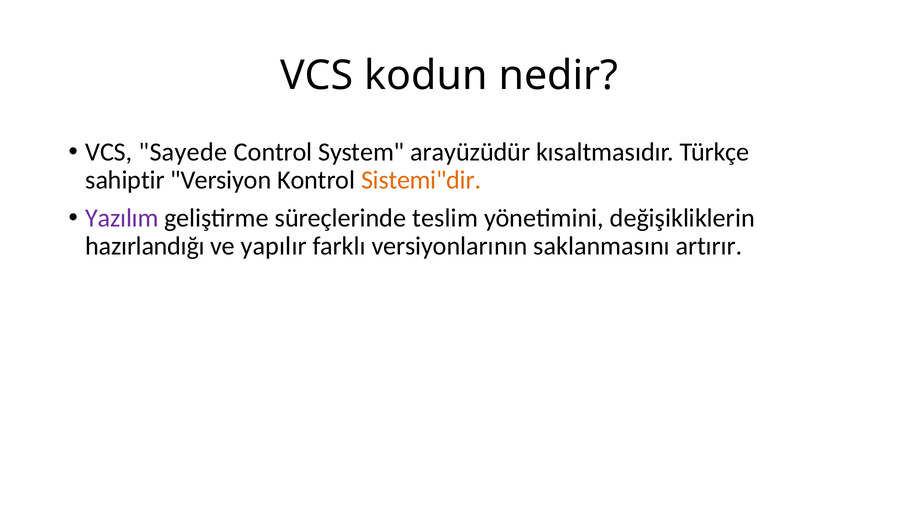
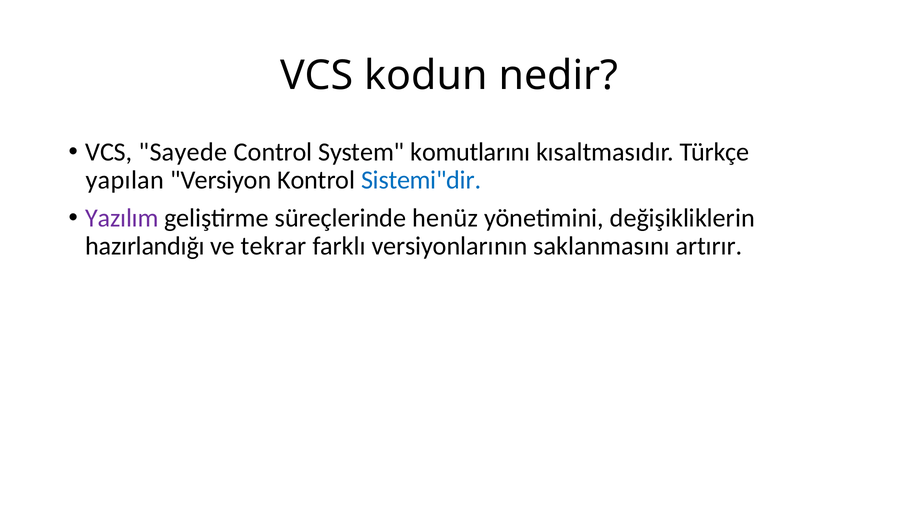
arayüzüdür: arayüzüdür -> komutlarını (470, 152)
sahiptir: sahiptir -> yapılan (125, 180)
Sistemi"dir colour: orange -> blue (421, 180)
teslim: teslim -> henüz (445, 218)
yapılır: yapılır -> tekrar (274, 246)
